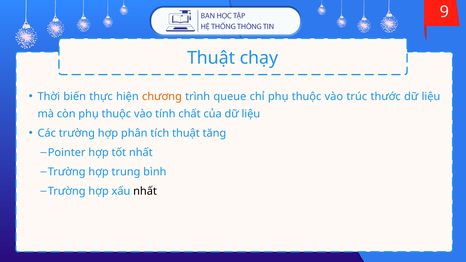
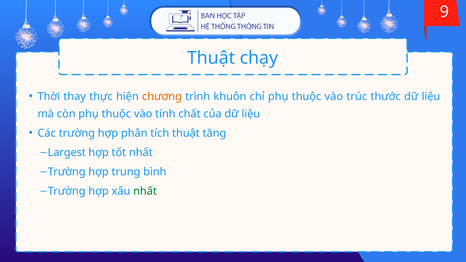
biến: biến -> thay (75, 97)
queue: queue -> khuôn (230, 97)
Pointer: Pointer -> Largest (67, 152)
nhất colour: black -> green (145, 191)
